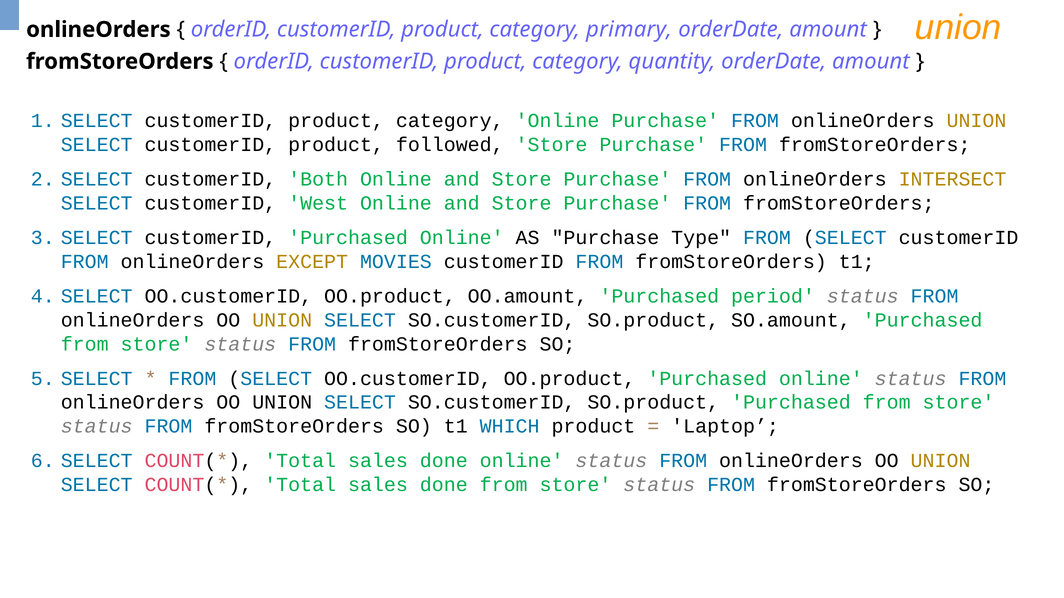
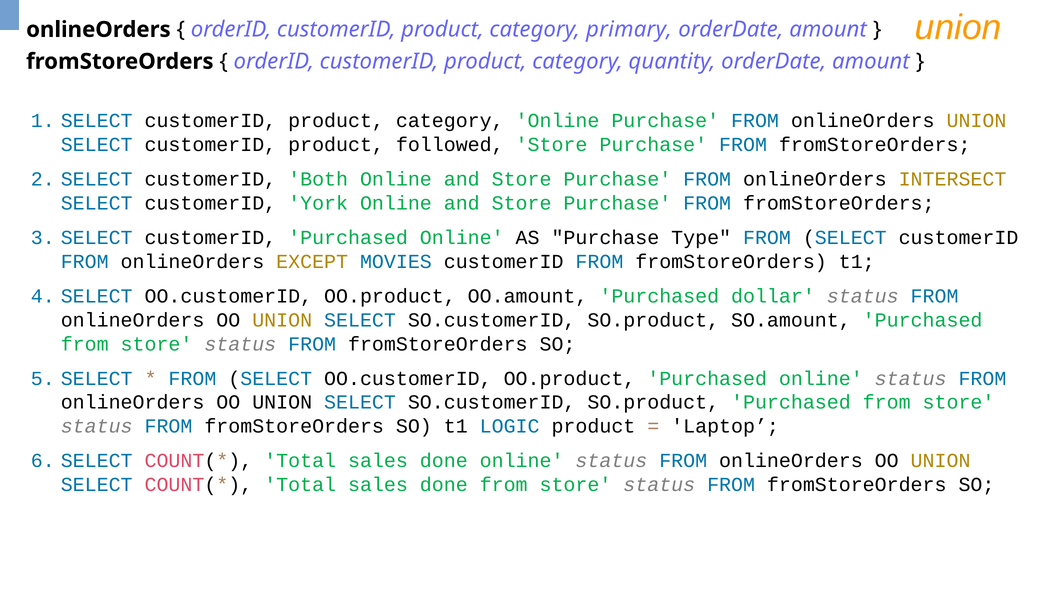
West: West -> York (318, 203)
period: period -> dollar (773, 296)
WHICH: WHICH -> LOGIC (510, 427)
